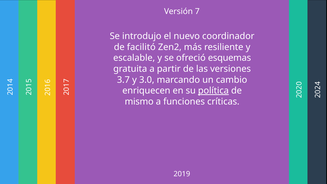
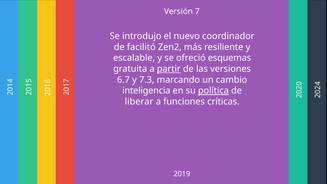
partir underline: none -> present (169, 69)
3.7: 3.7 -> 6.7 (123, 80)
3.0: 3.0 -> 7.3 (147, 80)
enriquecen: enriquecen -> inteligencia (146, 91)
mismo: mismo -> liberar (139, 102)
